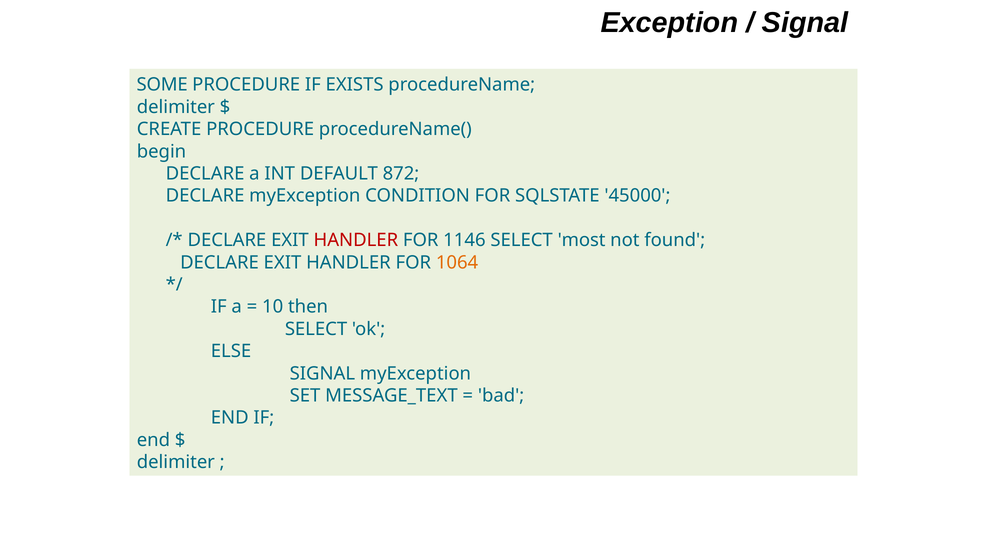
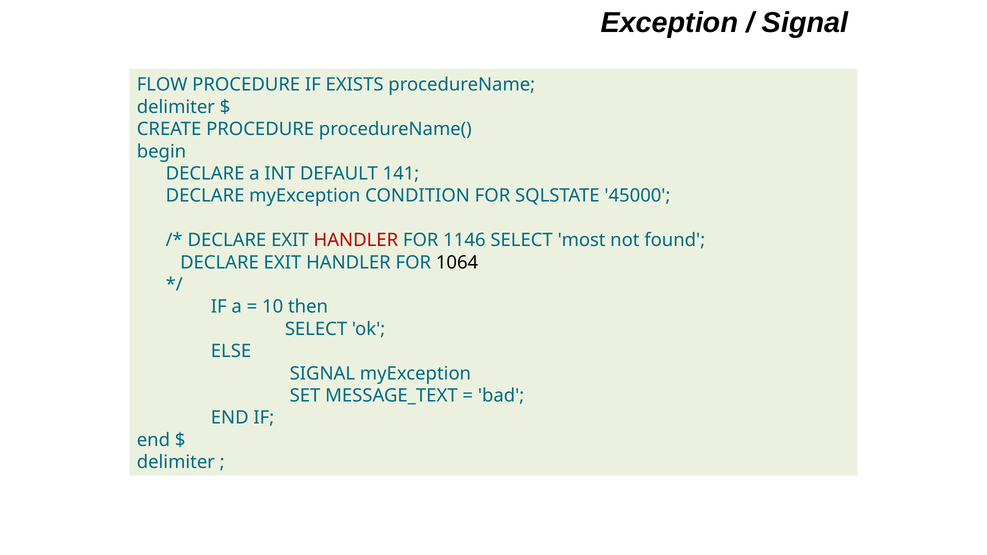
SOME: SOME -> FLOW (162, 85)
872: 872 -> 141 (401, 174)
1064 colour: orange -> black (457, 263)
